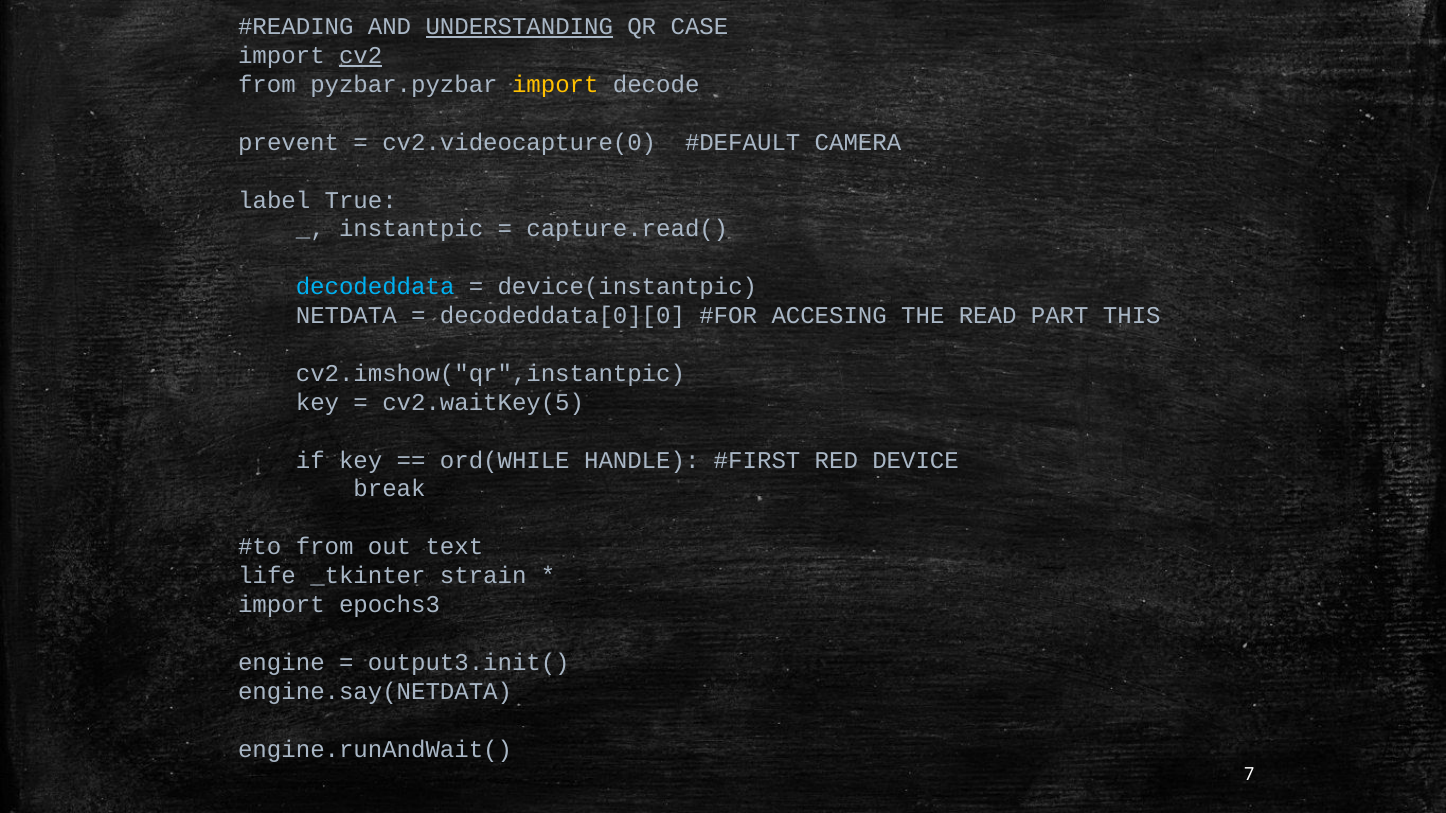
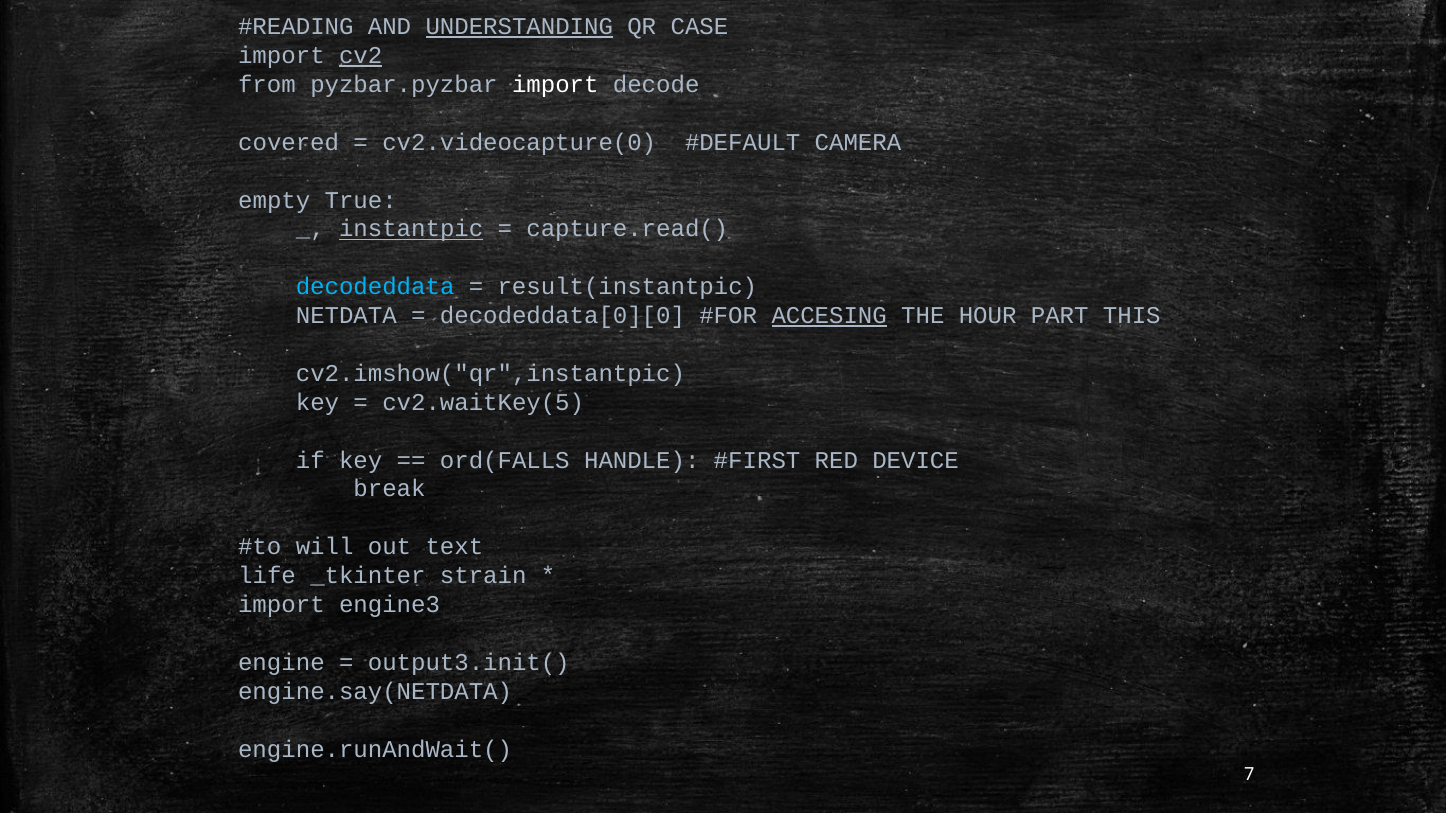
import colour: yellow -> white (555, 85)
prevent: prevent -> covered (289, 142)
label: label -> empty (274, 200)
instantpic underline: none -> present (411, 229)
device(instantpic: device(instantpic -> result(instantpic (627, 287)
ACCESING underline: none -> present (829, 316)
READ: READ -> HOUR (988, 316)
ord(WHILE: ord(WHILE -> ord(FALLS (505, 460)
from: from -> will (325, 547)
epochs3: epochs3 -> engine3 (390, 605)
